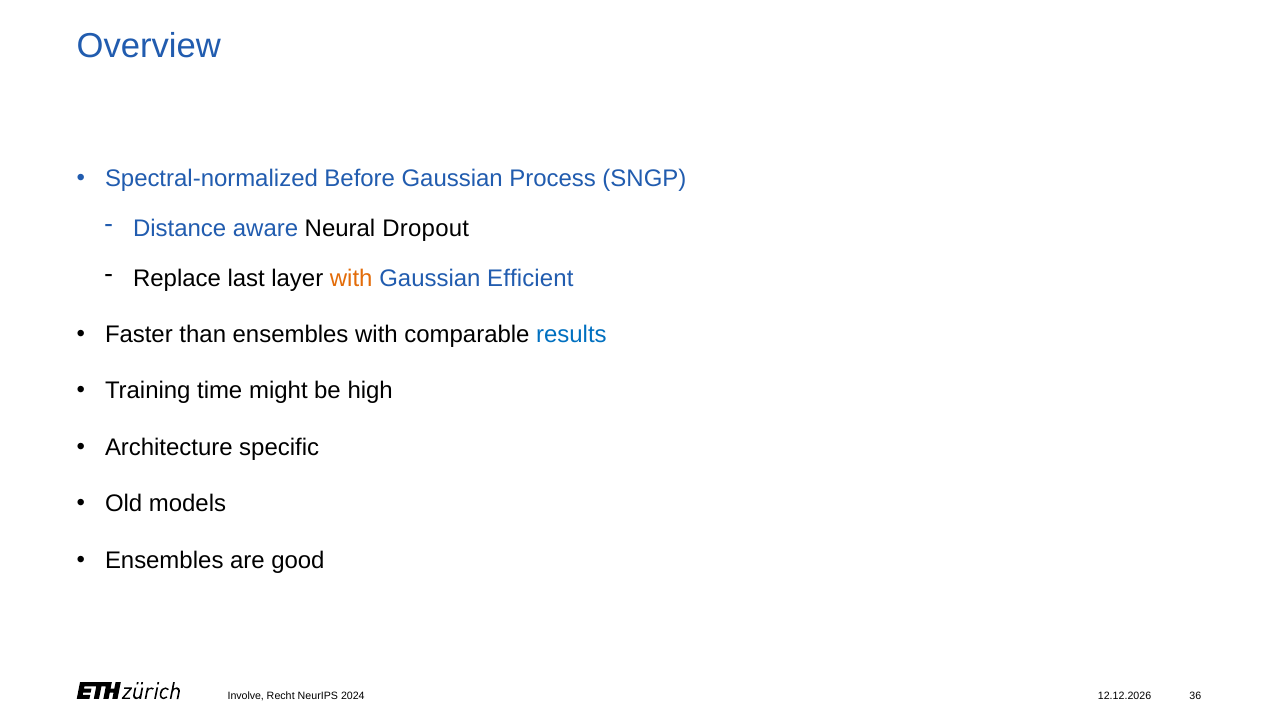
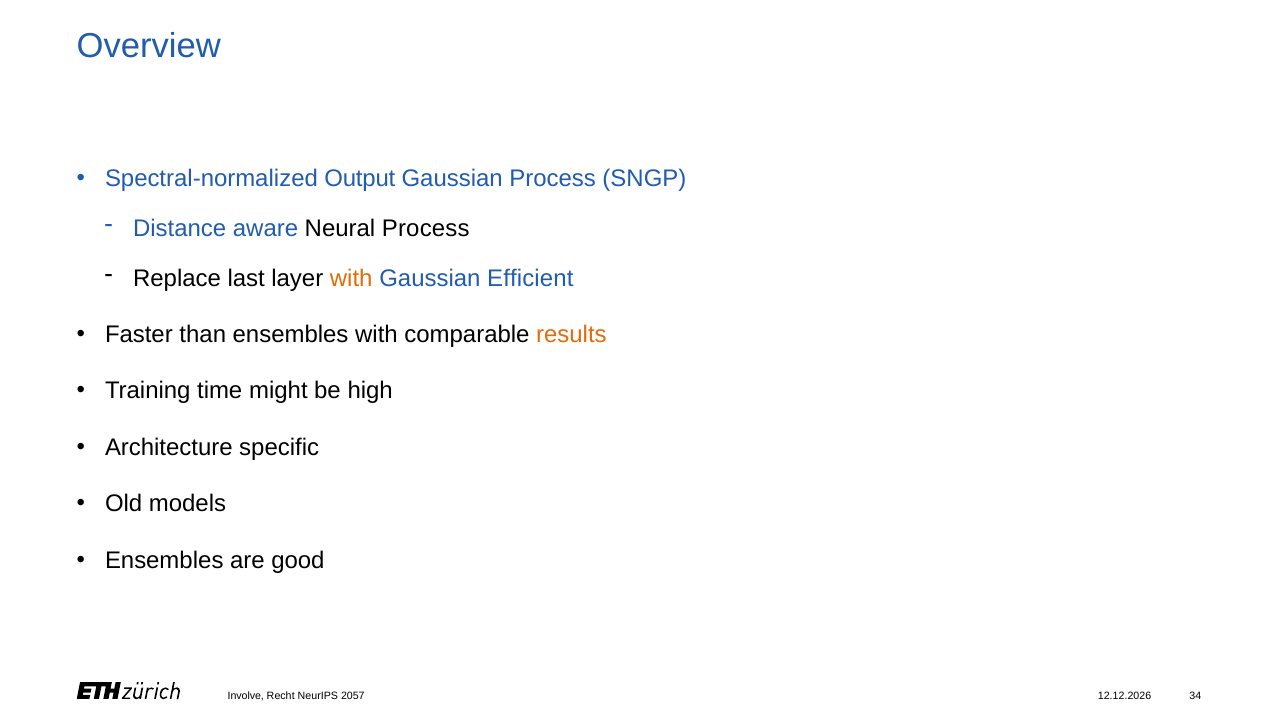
Before: Before -> Output (360, 179)
Neural Dropout: Dropout -> Process (426, 228)
results colour: blue -> orange (571, 335)
2024: 2024 -> 2057 (353, 696)
36: 36 -> 34 (1195, 696)
